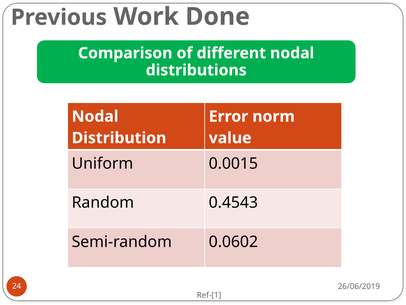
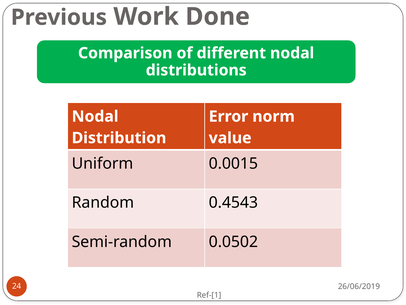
0.0602: 0.0602 -> 0.0502 (233, 241)
